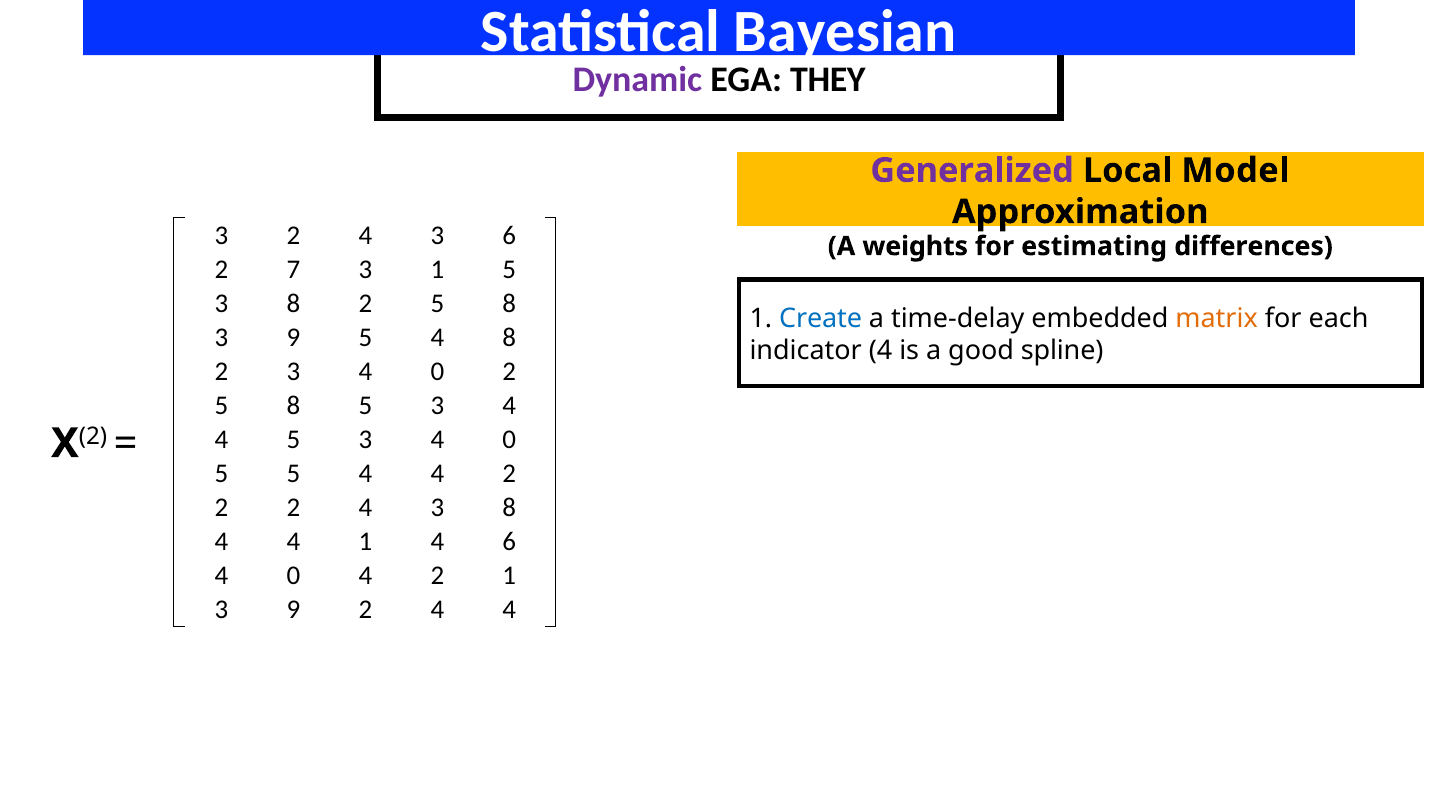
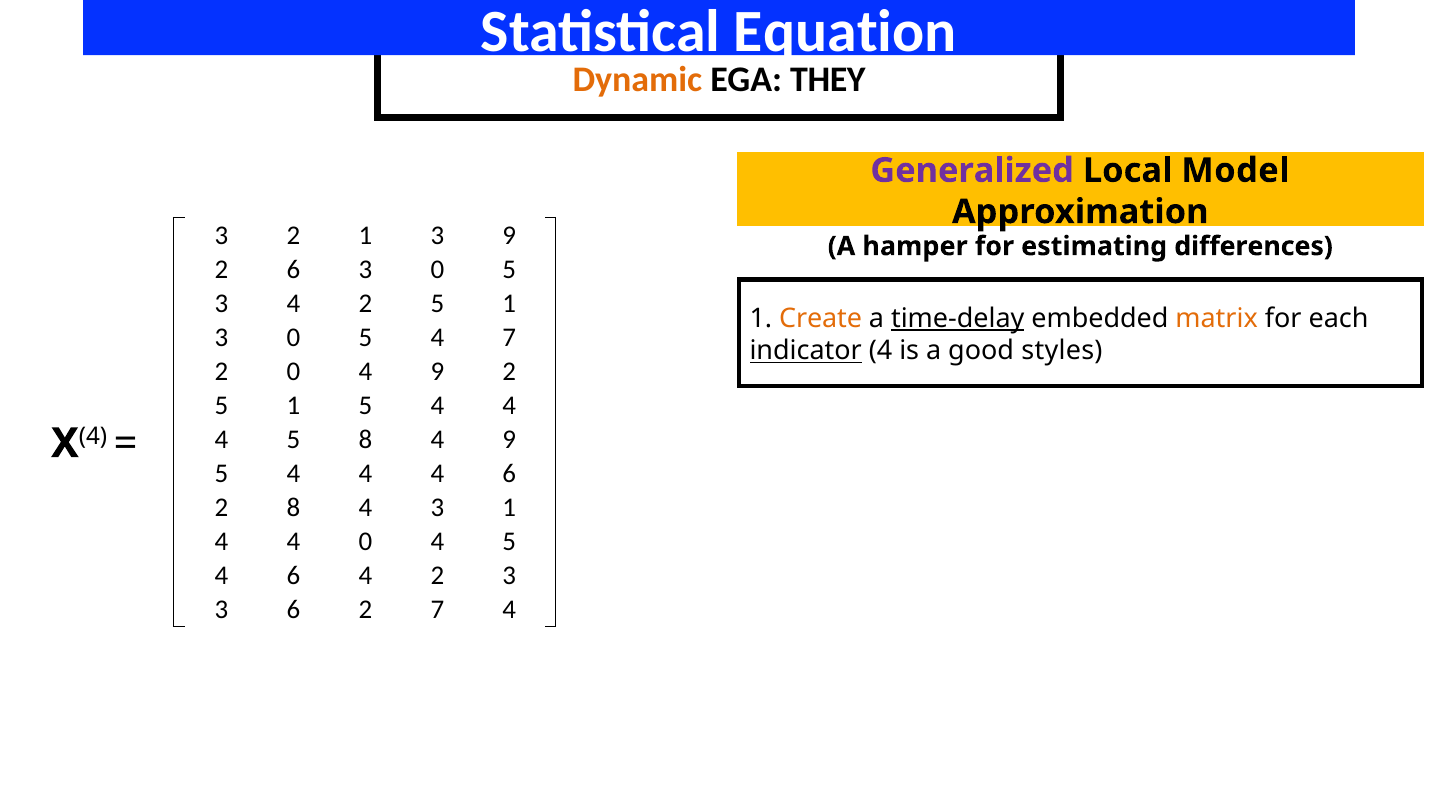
Bayesian: Bayesian -> Equation (845, 32)
Dynamic colour: purple -> orange (637, 80)
3 2 4: 4 -> 1 (365, 235)
3 6: 6 -> 9 (509, 235)
weights: weights -> hamper (915, 246)
2 7: 7 -> 6 (293, 269)
1: 1 -> 0 (437, 269)
8: 8 -> 4 (293, 303)
8: 8 -> 1 (509, 303)
Create colour: blue -> orange (821, 318)
time-delay underline: none -> present (958, 318)
9: 9 -> 0 (293, 338)
4 8: 8 -> 7 (509, 338)
indicator underline: none -> present (806, 351)
spline: spline -> styles (1062, 351)
2 3: 3 -> 0 (293, 372)
0: 0 -> 9 (437, 372)
8: 8 -> 1 (293, 406)
3: 3 -> 4 (437, 406)
4 5 3: 3 -> 8 (365, 440)
0: 0 -> 9 (509, 440)
2: 2 -> 4 (93, 437)
5: 5 -> 4 (293, 474)
4 4 2: 2 -> 6 (509, 474)
2: 2 -> 8 (293, 508)
4 3 8: 8 -> 1 (509, 508)
4 1: 1 -> 0 (365, 542)
6: 6 -> 5 (509, 542)
0: 0 -> 6 (293, 576)
2 1: 1 -> 3 (509, 576)
9: 9 -> 6 (293, 610)
4: 4 -> 7 (437, 610)
